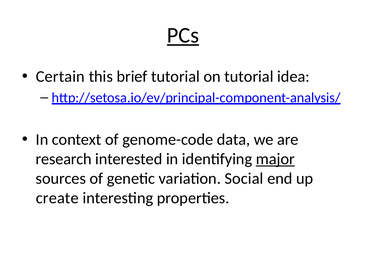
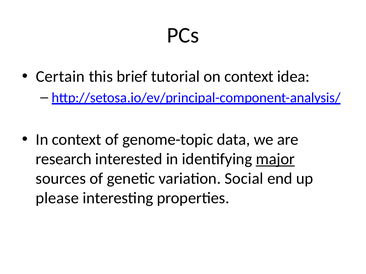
PCs underline: present -> none (183, 35)
on tutorial: tutorial -> context (249, 77)
genome-code: genome-code -> genome-topic (168, 140)
create: create -> please (57, 198)
